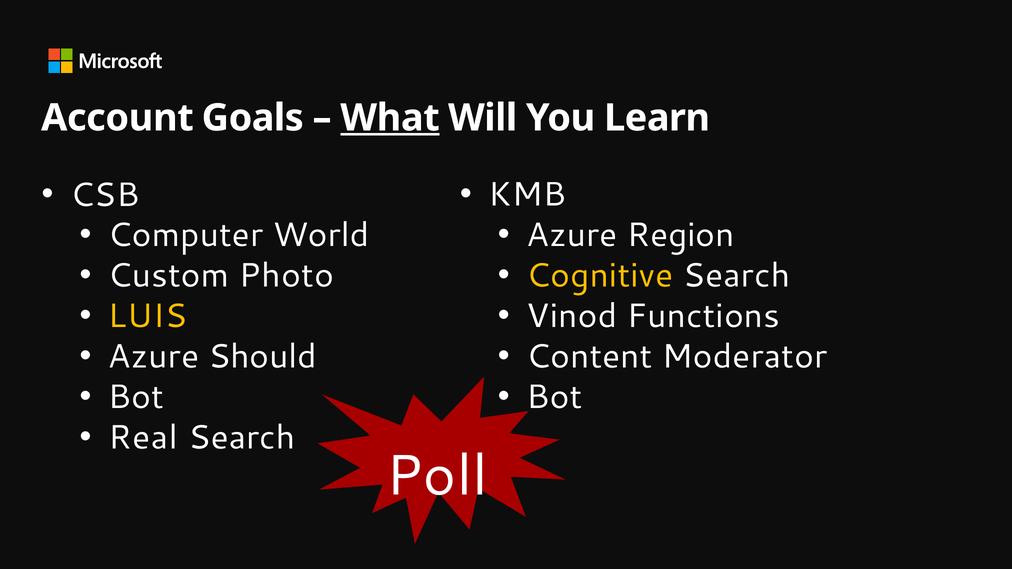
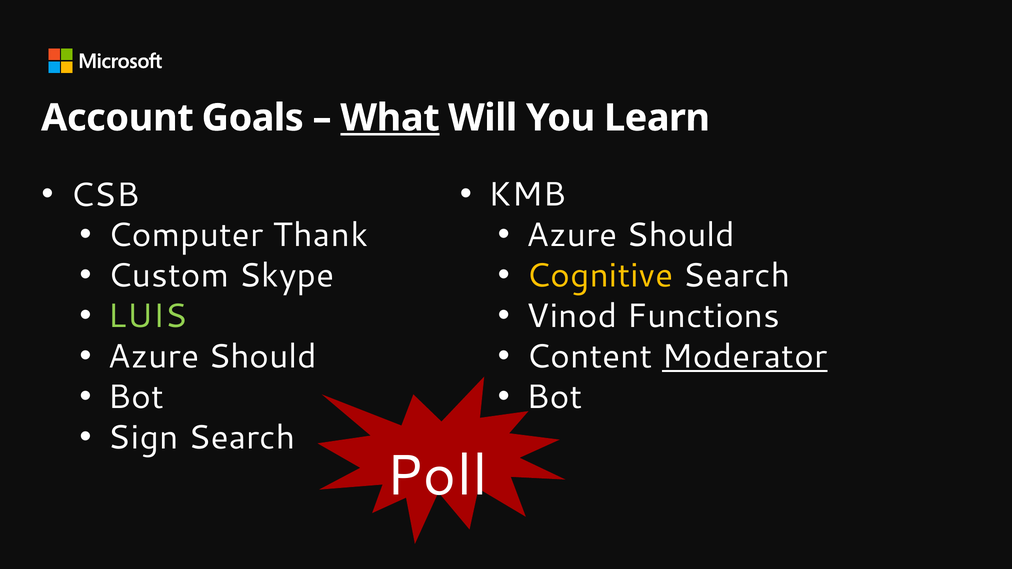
World: World -> Thank (321, 235)
Region: Region -> Should (681, 235)
Photo: Photo -> Skype (287, 276)
LUIS colour: yellow -> light green (148, 316)
Moderator underline: none -> present (745, 357)
Real: Real -> Sign (143, 438)
